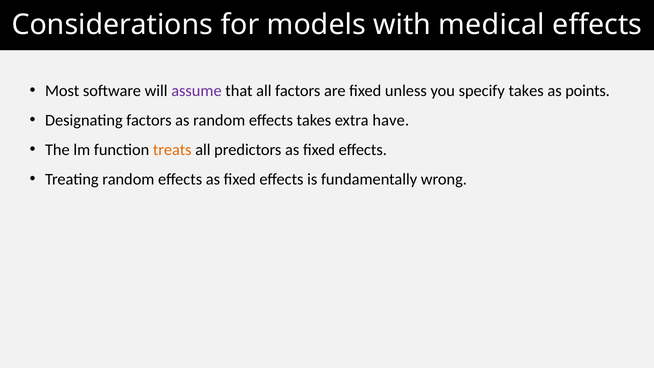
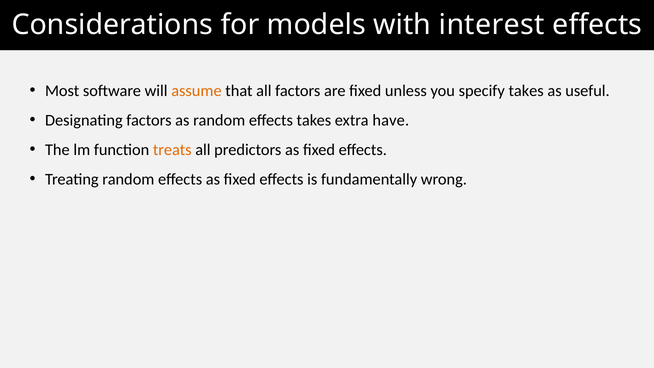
medical: medical -> interest (492, 25)
assume colour: purple -> orange (196, 91)
points: points -> useful (588, 91)
